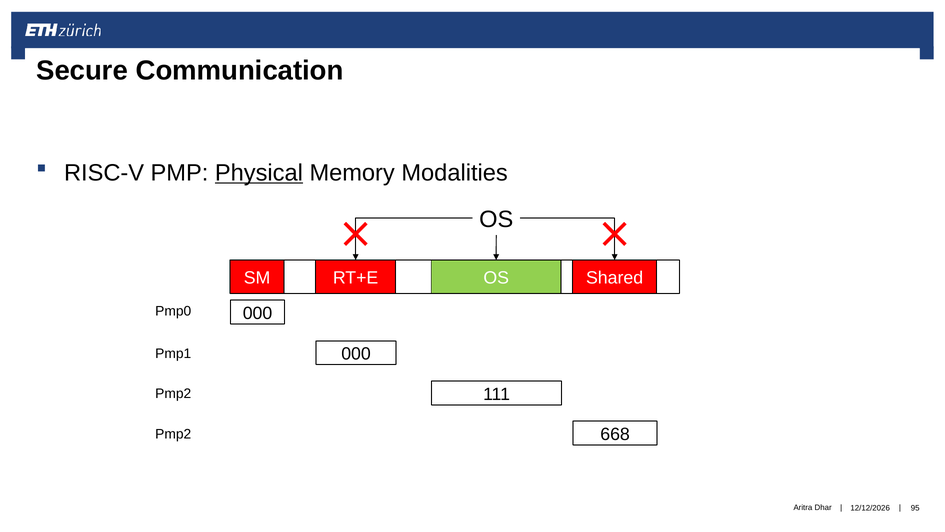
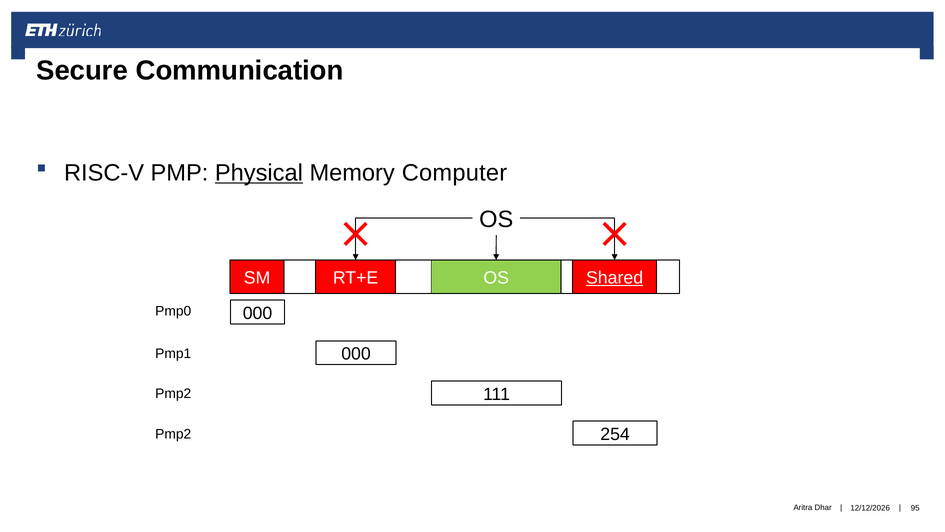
Modalities: Modalities -> Computer (454, 173)
Shared underline: none -> present (615, 278)
668: 668 -> 254 (615, 434)
